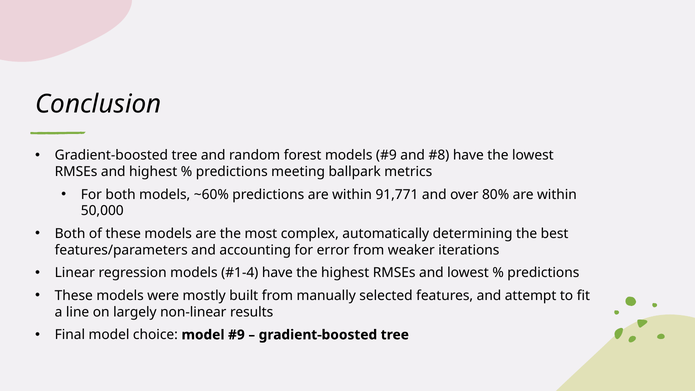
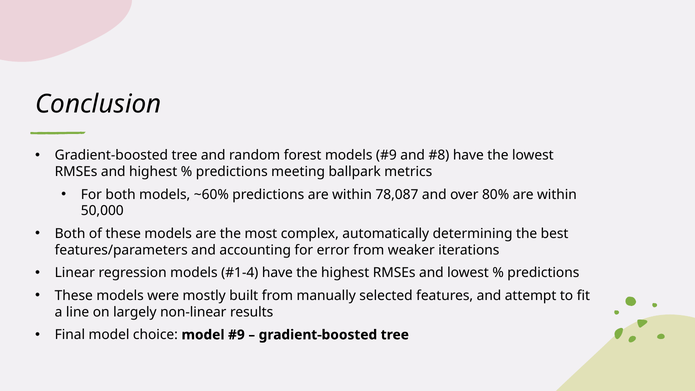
91,771: 91,771 -> 78,087 (397, 195)
